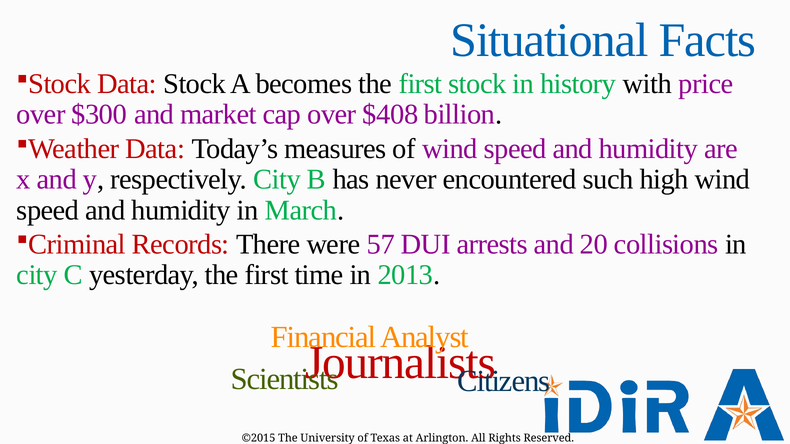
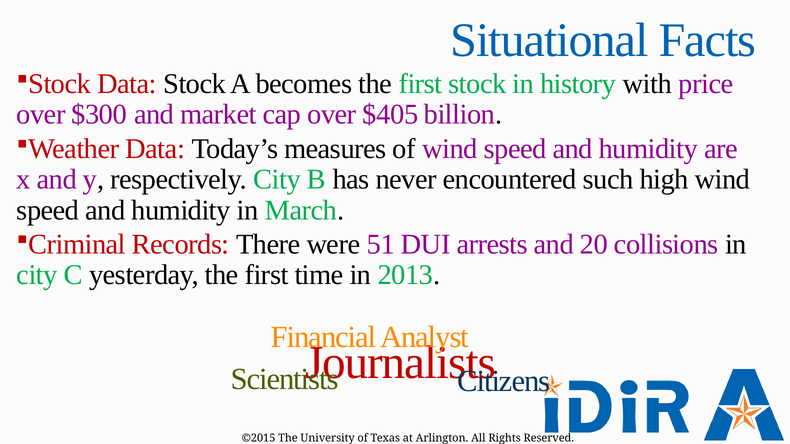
$408: $408 -> $405 (390, 115)
57: 57 -> 51 (381, 244)
